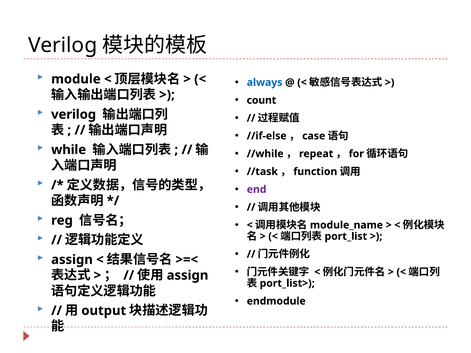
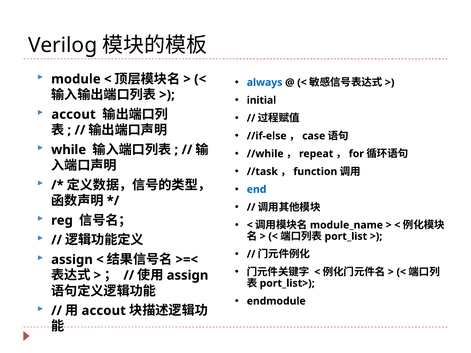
count: count -> initial (261, 100)
verilog: verilog -> accout (73, 115)
end colour: purple -> blue (257, 190)
output: output -> accout (104, 311)
